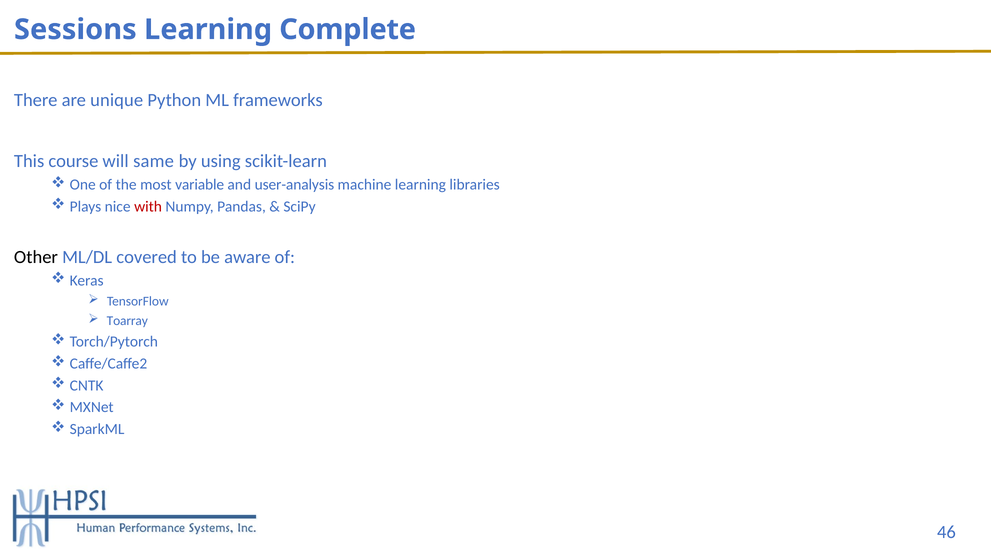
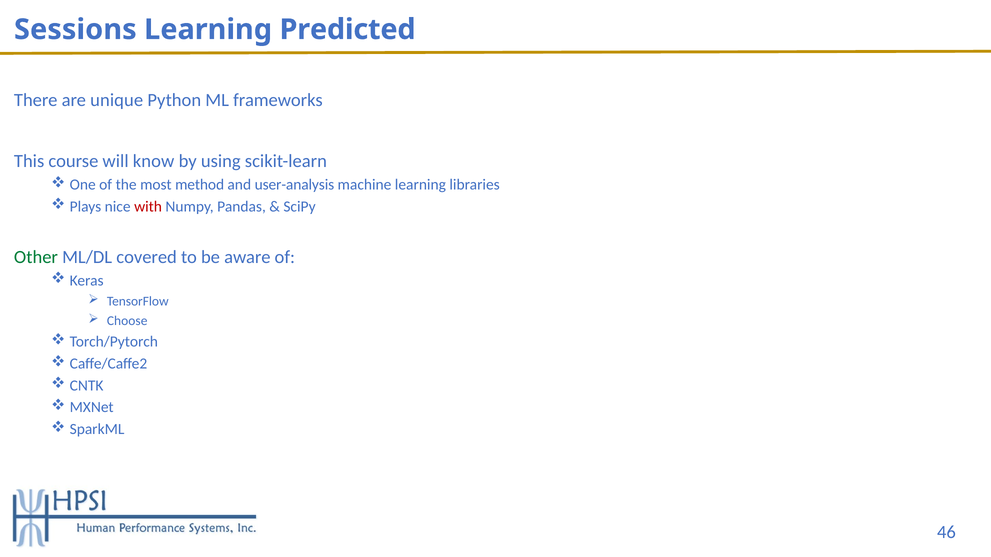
Complete: Complete -> Predicted (348, 30)
same: same -> know (154, 161)
variable: variable -> method (200, 185)
Other colour: black -> green (36, 257)
Toarray: Toarray -> Choose (127, 321)
